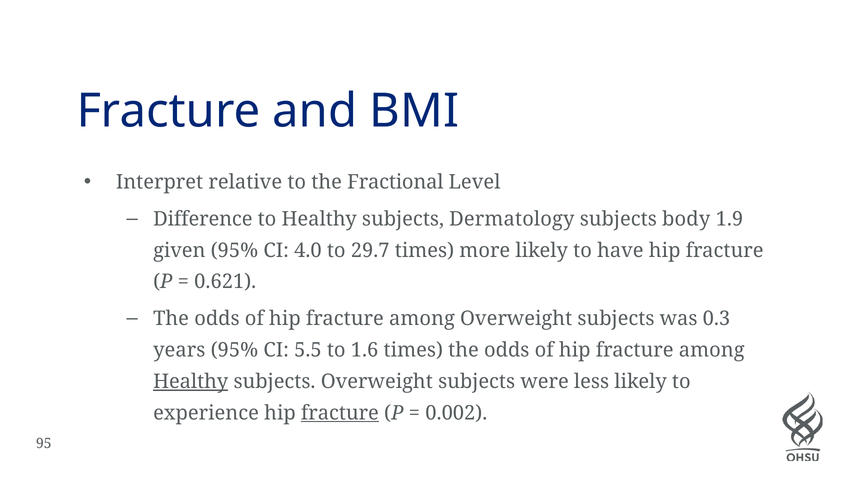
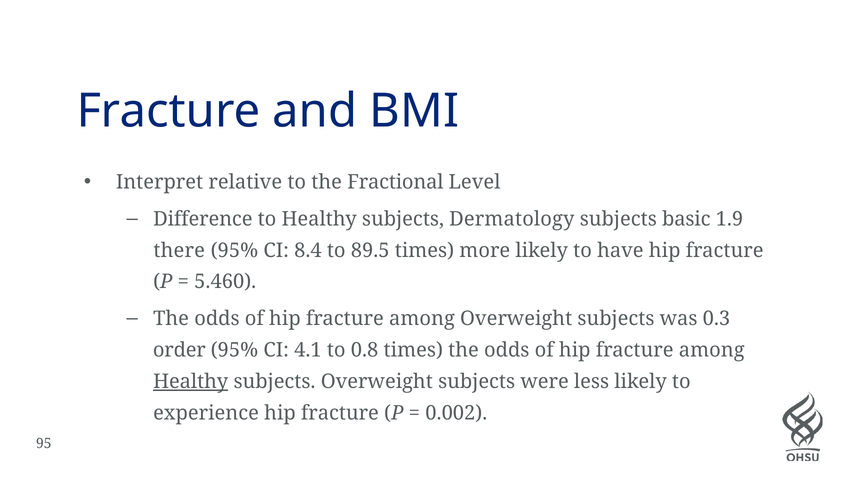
body: body -> basic (686, 219)
given: given -> there (179, 250)
4.0: 4.0 -> 8.4 (308, 250)
29.7: 29.7 -> 89.5 (370, 250)
0.621: 0.621 -> 5.460 (225, 282)
years: years -> order (179, 350)
5.5: 5.5 -> 4.1 (308, 350)
1.6: 1.6 -> 0.8 (365, 350)
fracture underline: present -> none (340, 413)
